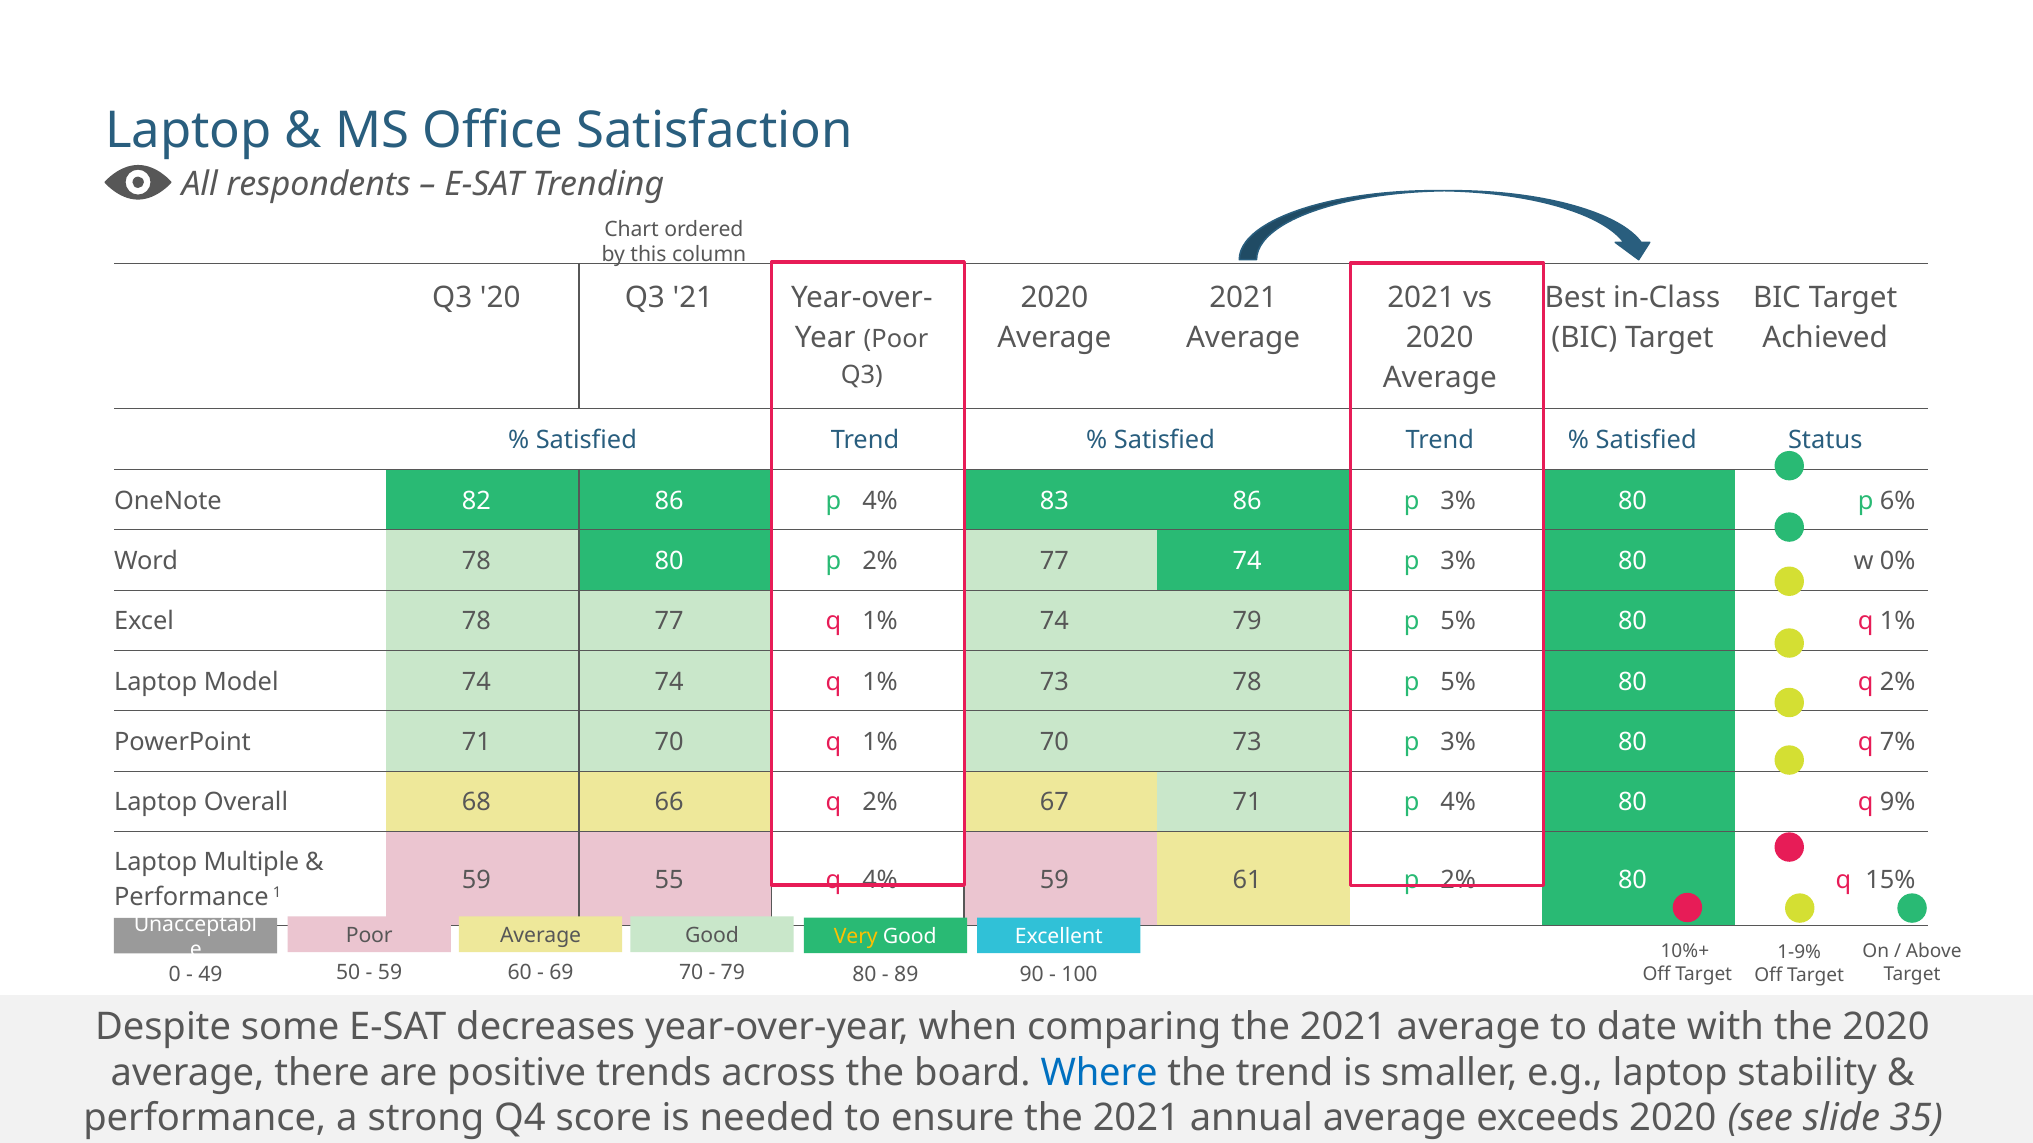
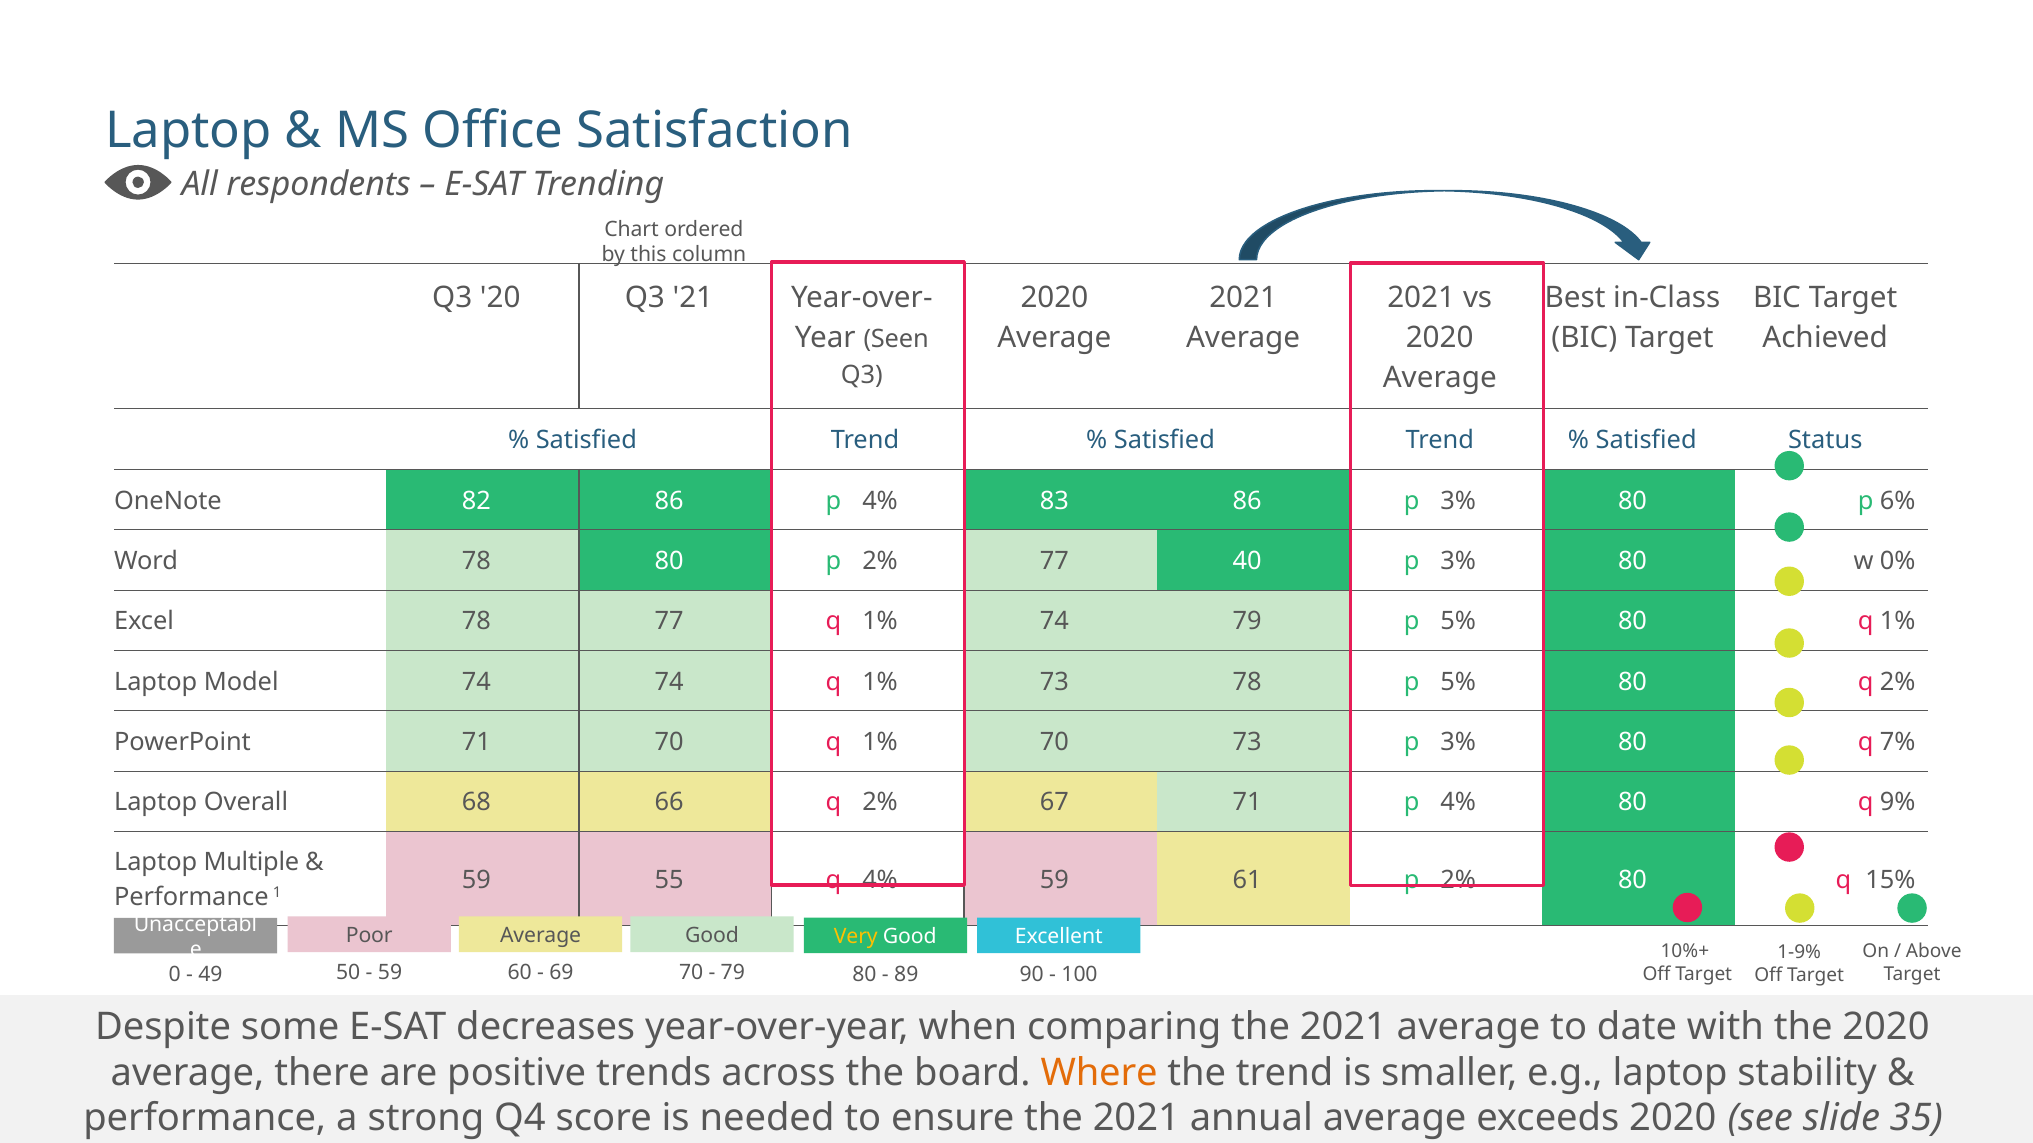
Poor: Poor -> Seen (896, 339)
77 74: 74 -> 40 (1247, 561)
Where colour: blue -> orange (1099, 1073)
